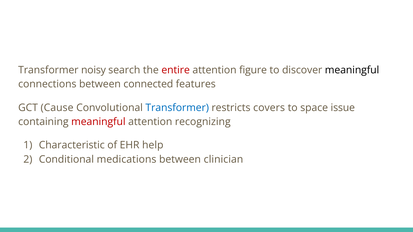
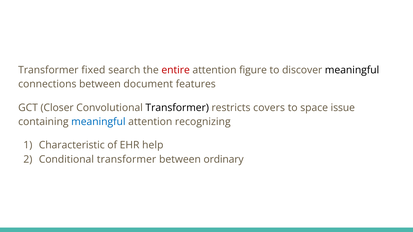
noisy: noisy -> fixed (93, 70)
connected: connected -> document (148, 84)
Cause: Cause -> Closer (57, 108)
Transformer colour: blue -> black (177, 108)
meaningful colour: red -> blue (98, 122)
Conditional medications: medications -> transformer (127, 160)
clinician: clinician -> ordinary (224, 160)
